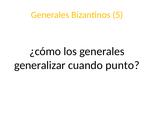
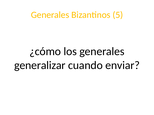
punto: punto -> enviar (123, 65)
